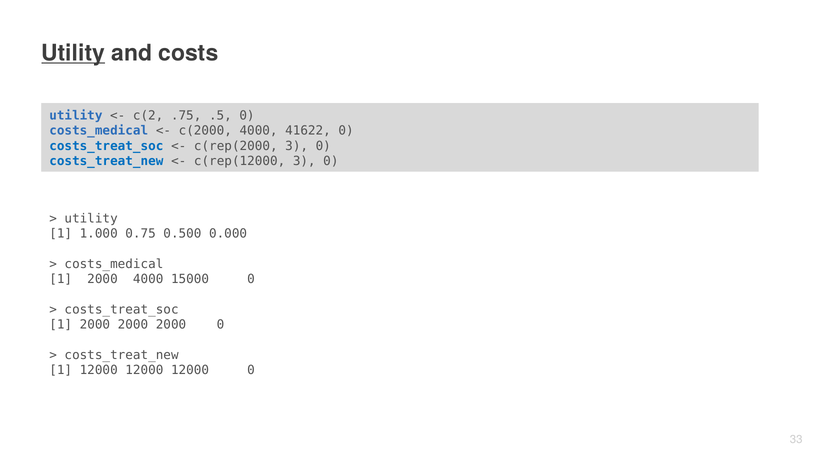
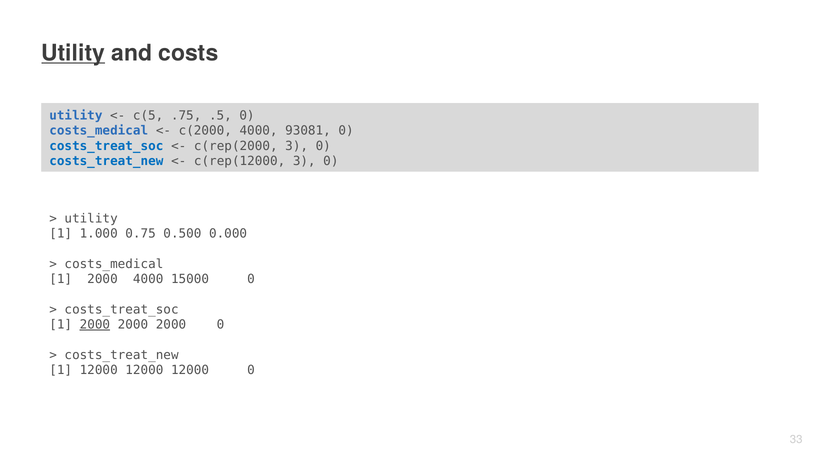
c(2: c(2 -> c(5 (148, 116)
41622: 41622 -> 93081 (308, 131)
2000 underline: none -> present (95, 325)
